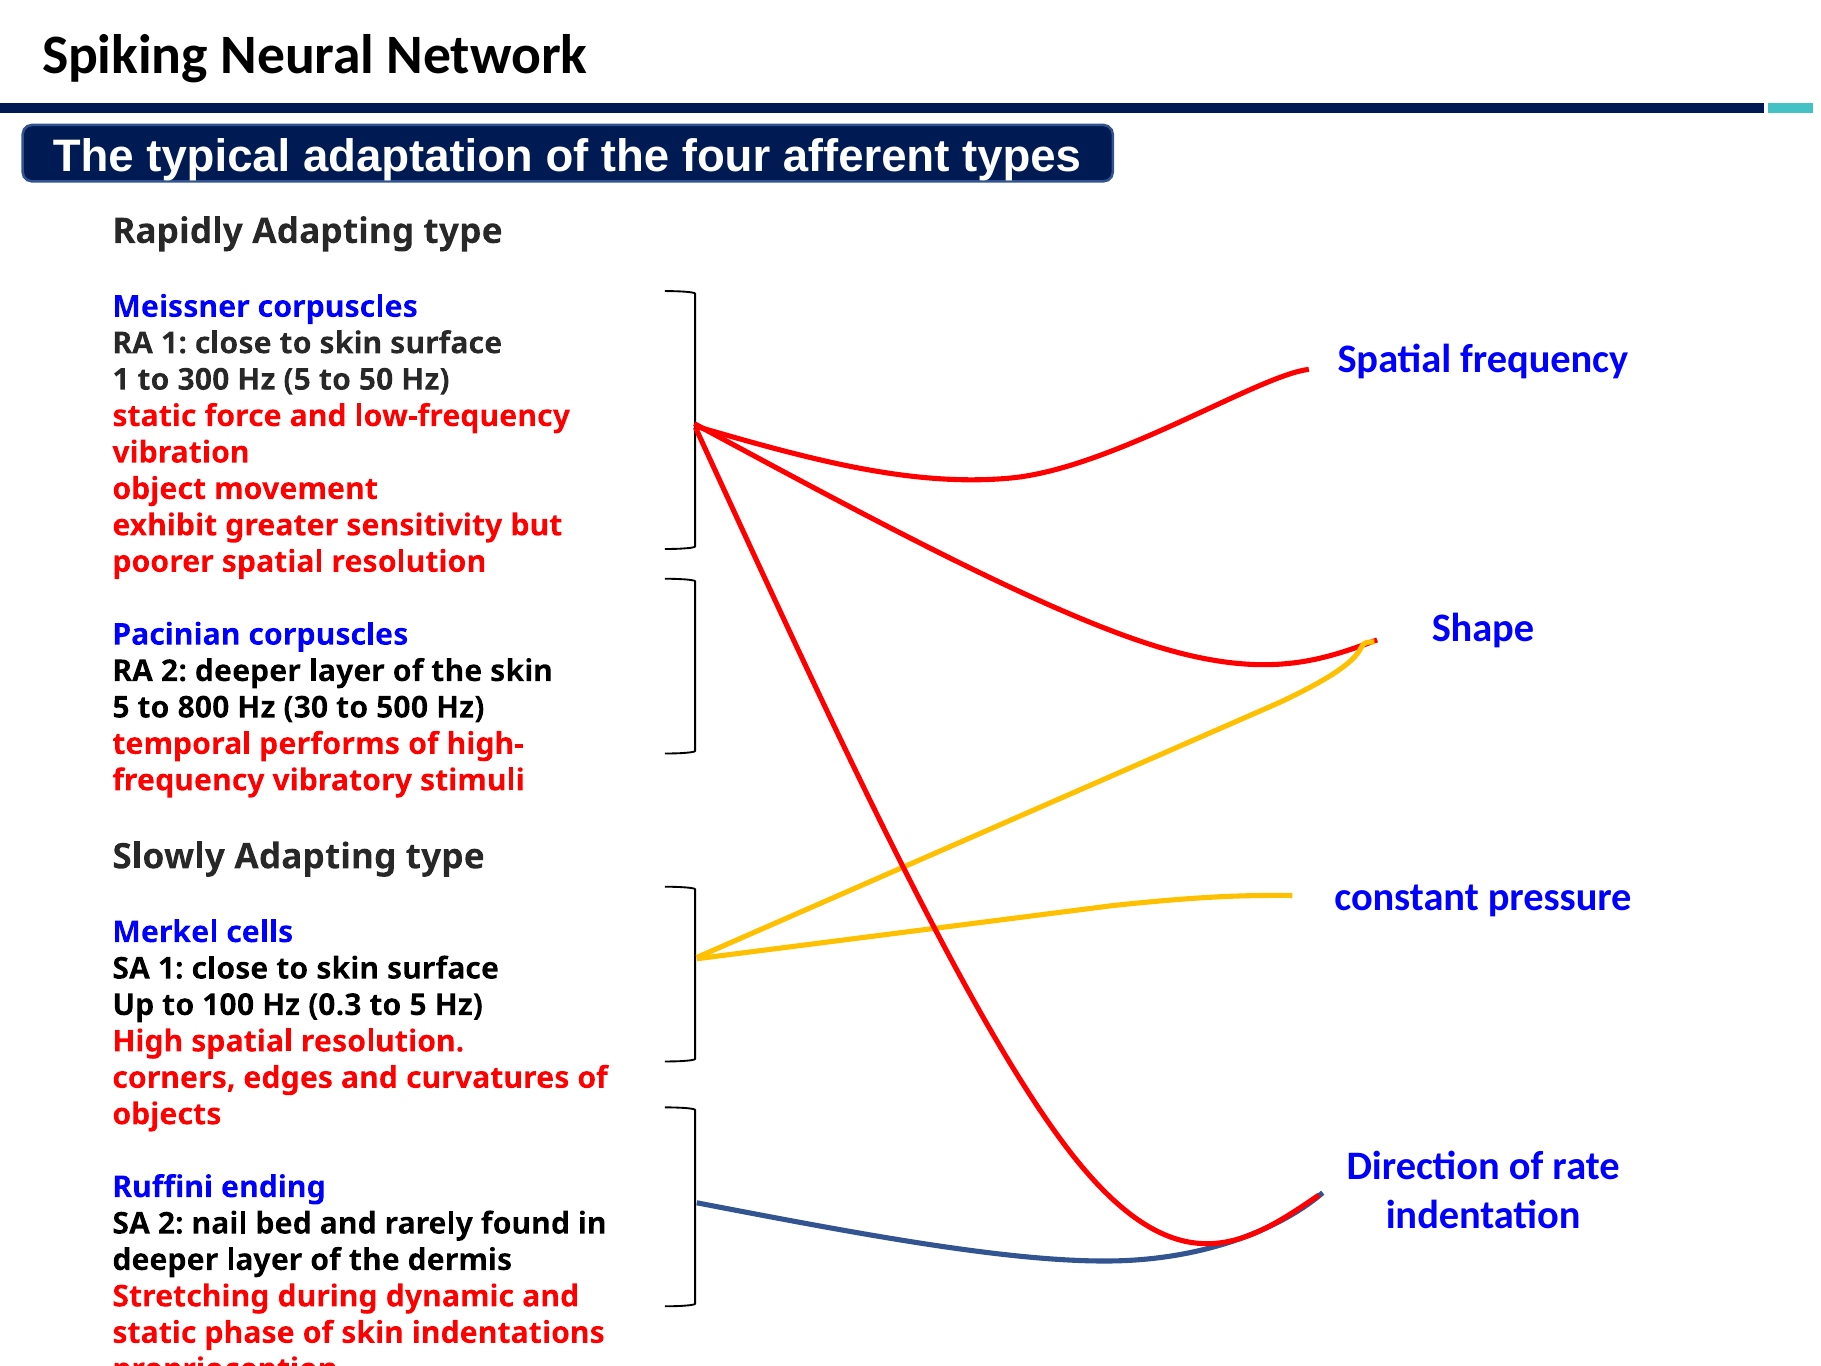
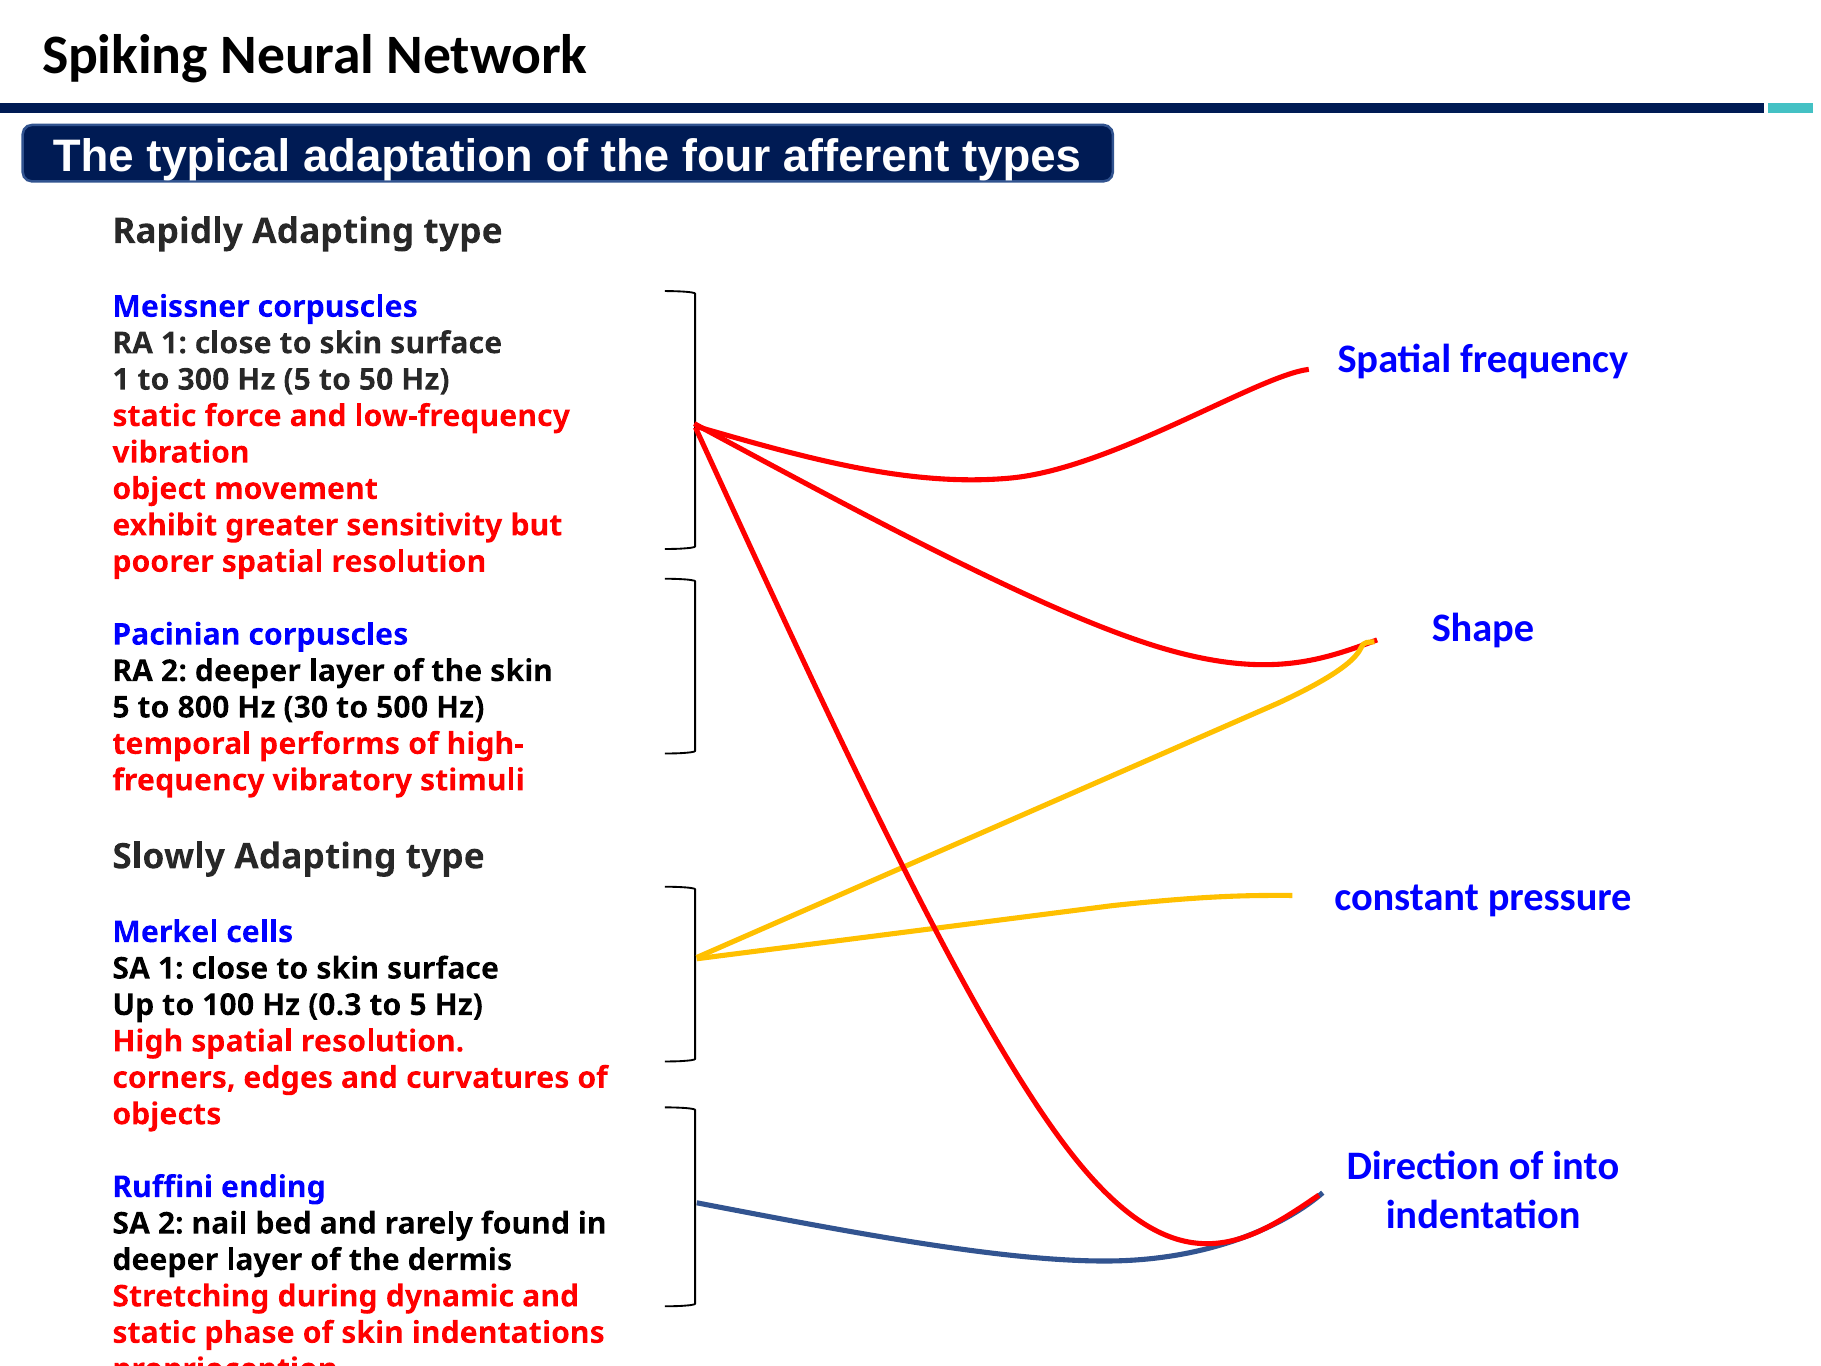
rate: rate -> into (1586, 1166)
